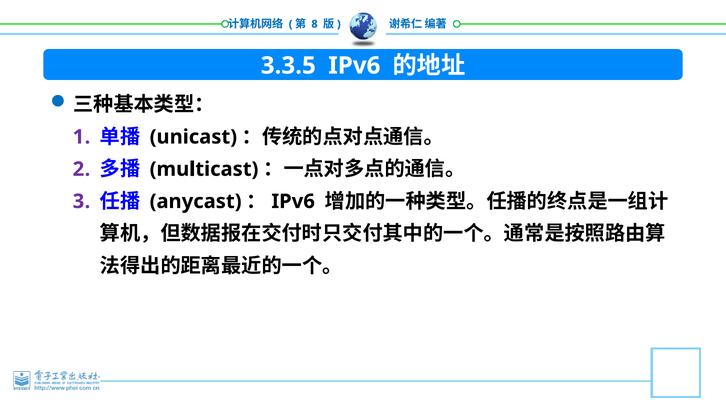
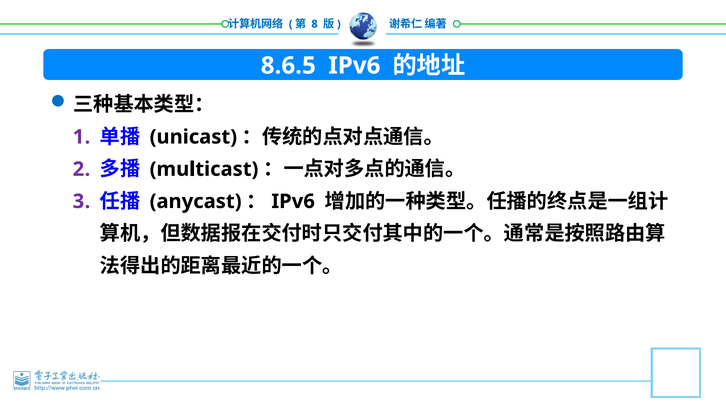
3.3.5: 3.3.5 -> 8.6.5 (288, 66)
